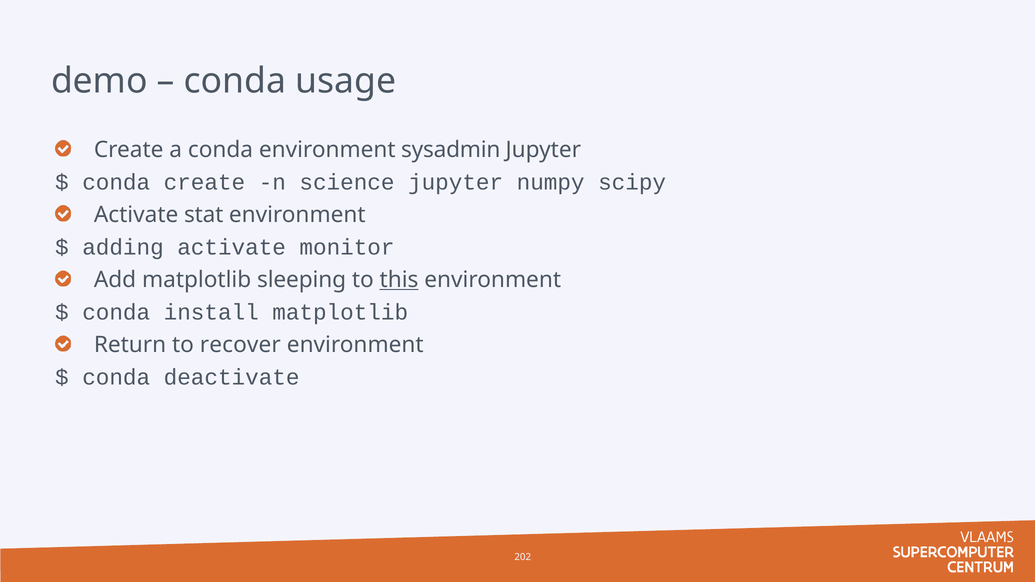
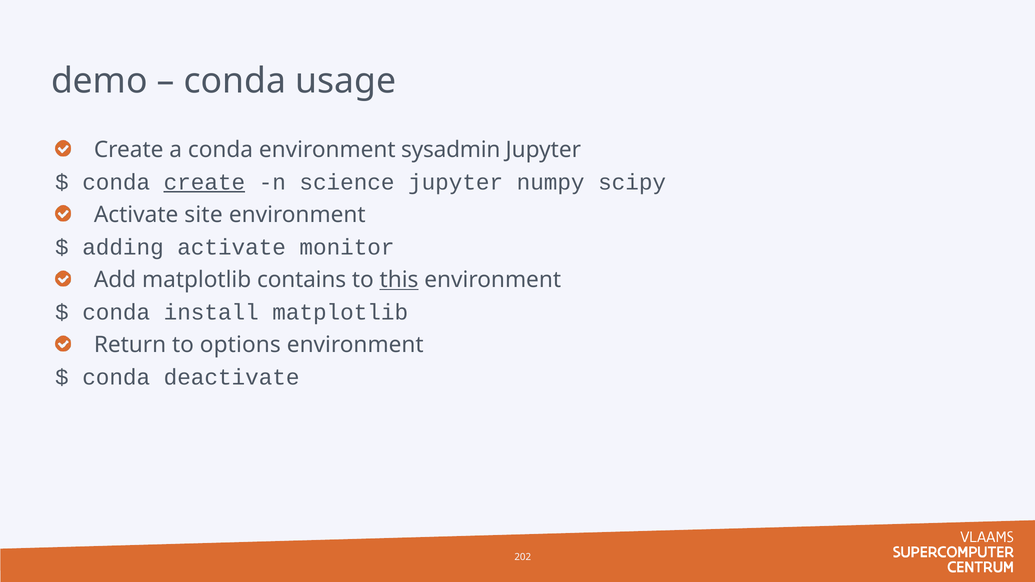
create underline: none -> present (204, 182)
stat: stat -> site (203, 215)
sleeping: sleeping -> contains (302, 280)
recover: recover -> options (240, 345)
